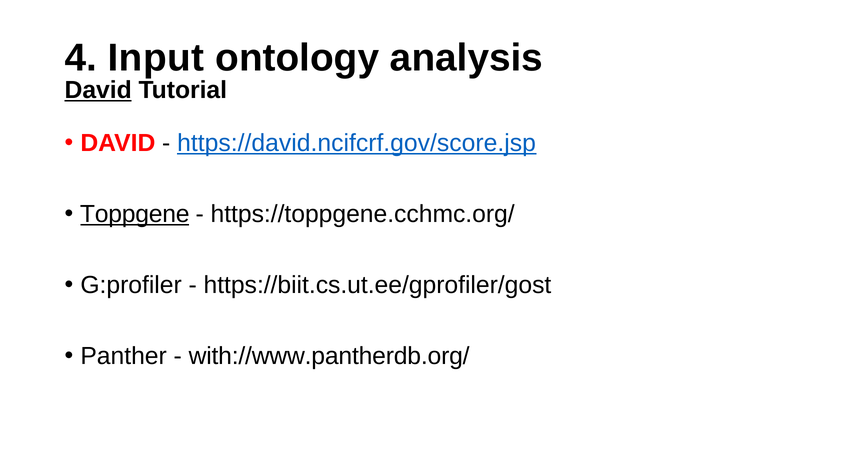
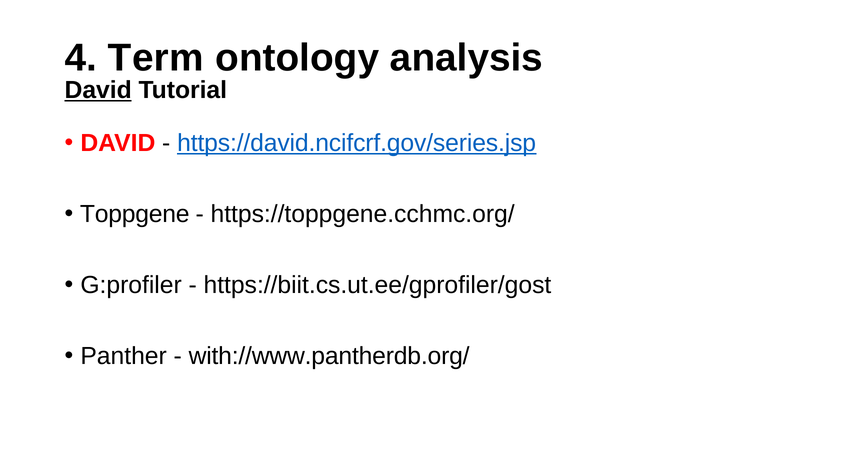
Input: Input -> Term (156, 58)
https://david.ncifcrf.gov/score.jsp: https://david.ncifcrf.gov/score.jsp -> https://david.ncifcrf.gov/series.jsp (357, 143)
Toppgene underline: present -> none (135, 214)
